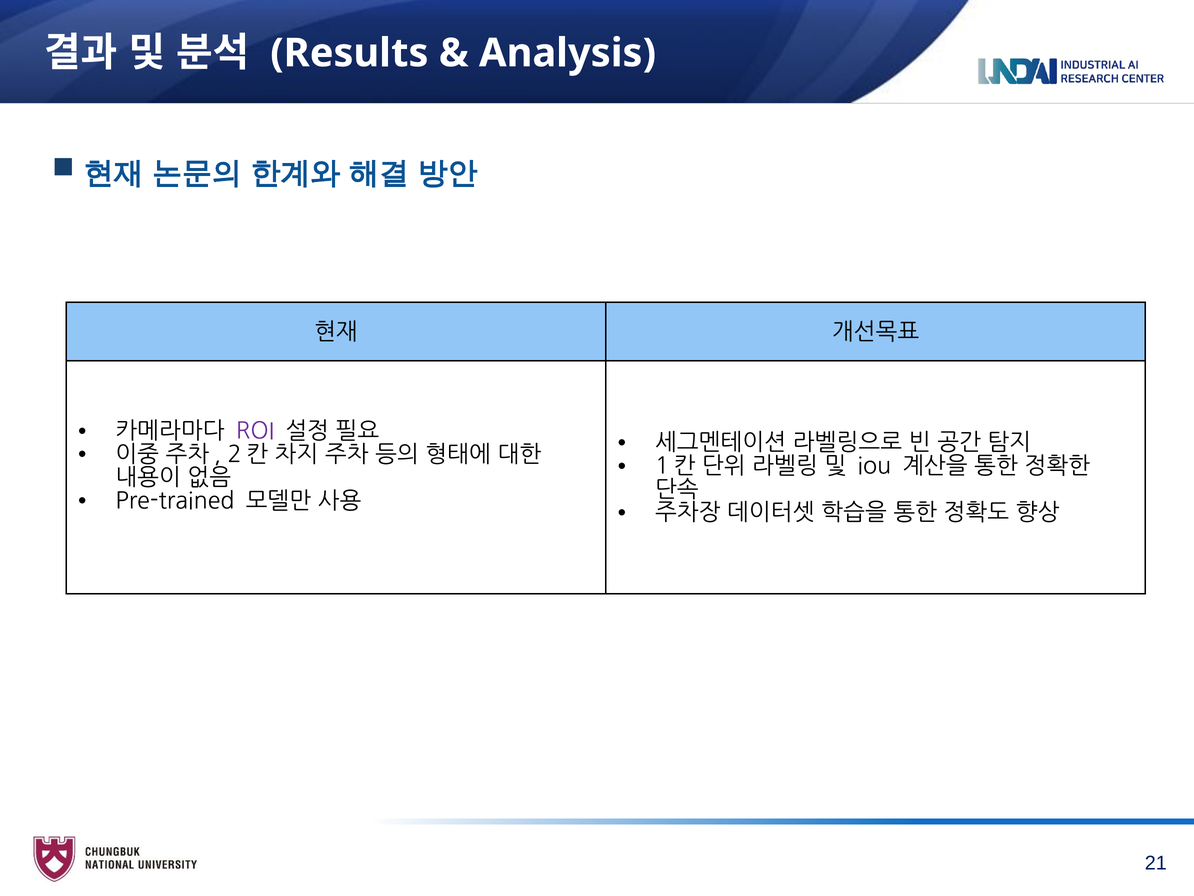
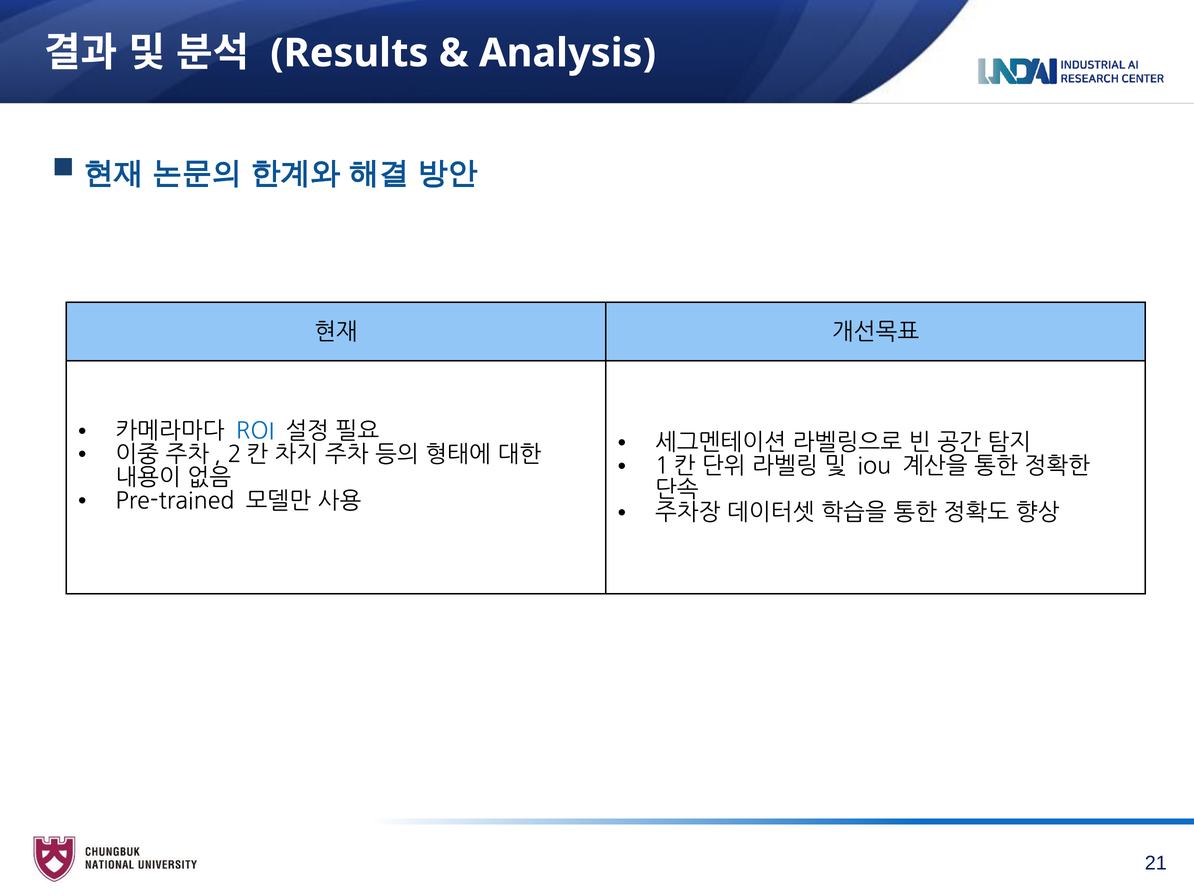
ROI colour: purple -> blue (255, 431)
